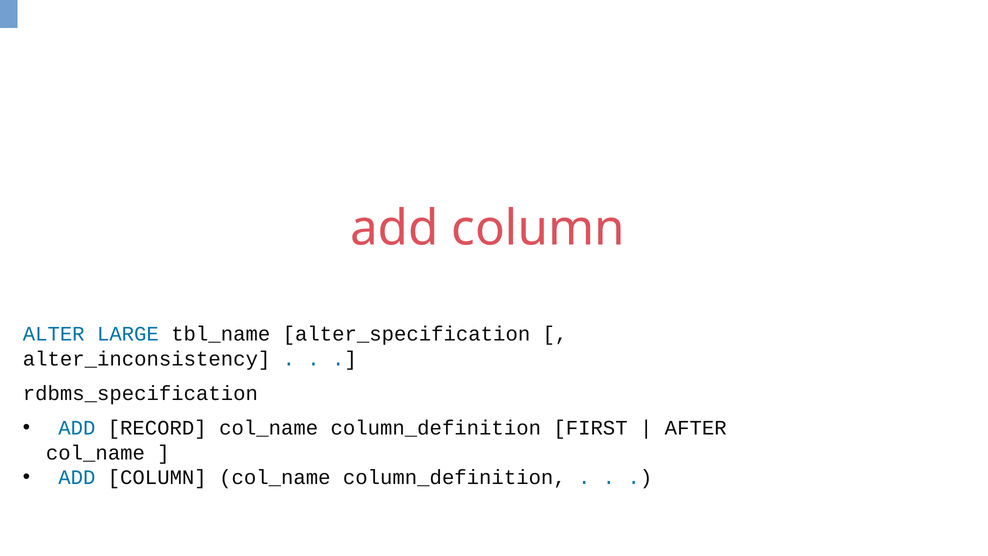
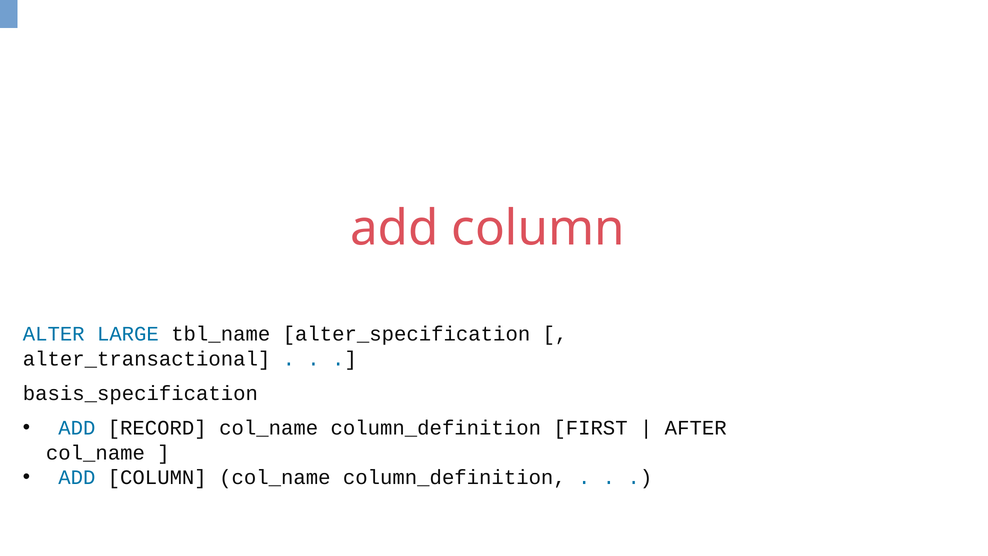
alter_inconsistency: alter_inconsistency -> alter_transactional (147, 359)
rdbms_specification: rdbms_specification -> basis_specification (140, 393)
